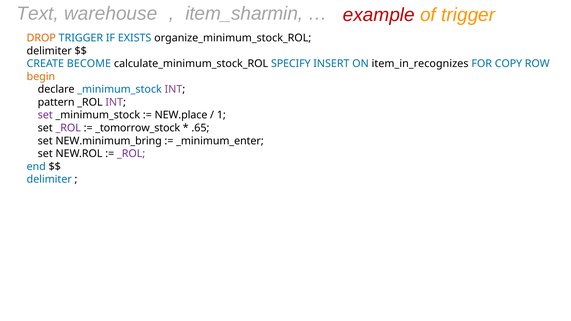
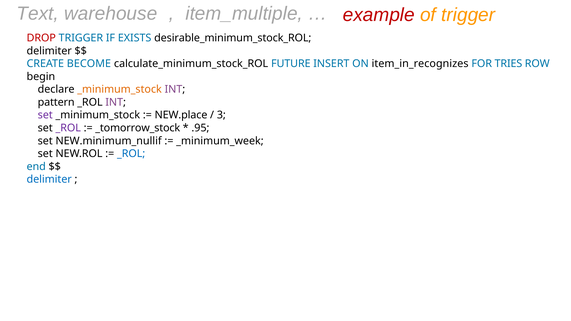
item_sharmin: item_sharmin -> item_multiple (244, 14)
DROP colour: orange -> red (41, 38)
organize_minimum_stock_ROL: organize_minimum_stock_ROL -> desirable_minimum_stock_ROL (233, 38)
SPECIFY: SPECIFY -> FUTURE (291, 64)
COPY: COPY -> TRIES (508, 64)
begin colour: orange -> black (41, 77)
_minimum_stock colour: blue -> orange (120, 90)
1: 1 -> 3 (221, 115)
.65: .65 -> .95 (200, 128)
NEW.minimum_bring: NEW.minimum_bring -> NEW.minimum_nullif (109, 141)
_minimum_enter: _minimum_enter -> _minimum_week (220, 141)
_ROL colour: purple -> blue (131, 154)
